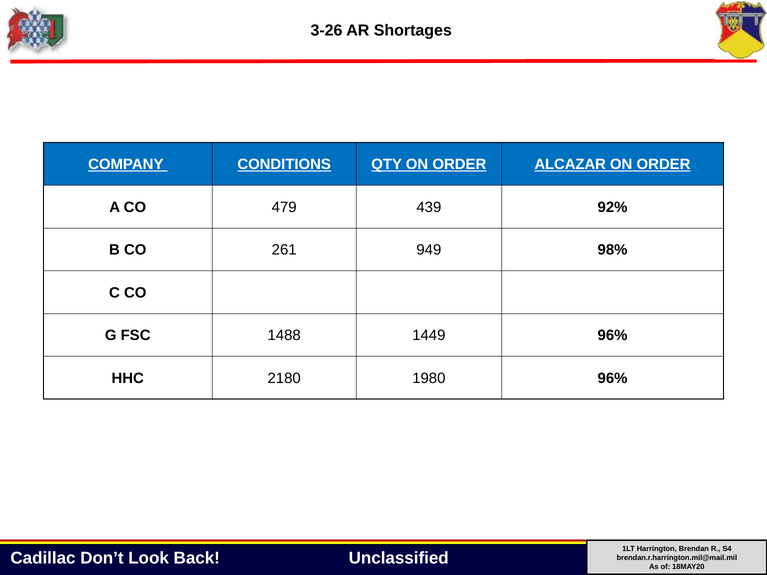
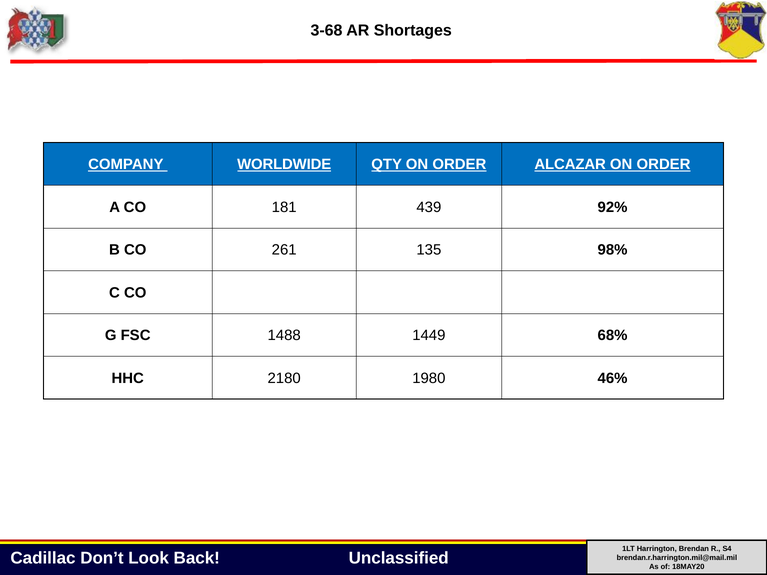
3-26: 3-26 -> 3-68 (327, 31)
CONDITIONS: CONDITIONS -> WORLDWIDE (284, 165)
479: 479 -> 181 (284, 207)
949: 949 -> 135 (429, 250)
1449 96%: 96% -> 68% (613, 336)
1980 96%: 96% -> 46% (613, 378)
